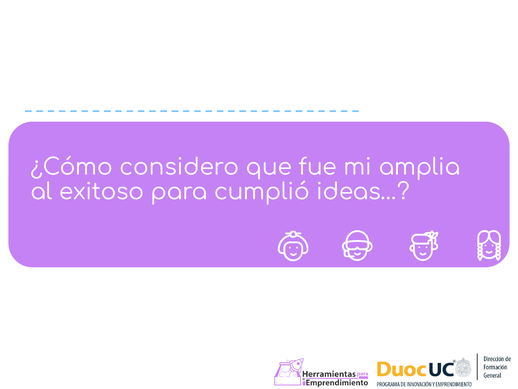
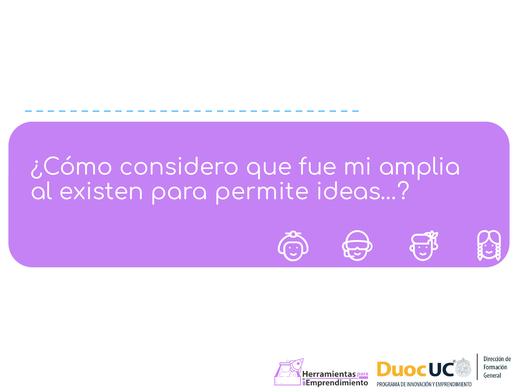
exitoso: exitoso -> existen (101, 192)
cumplió: cumplió -> permite (262, 192)
